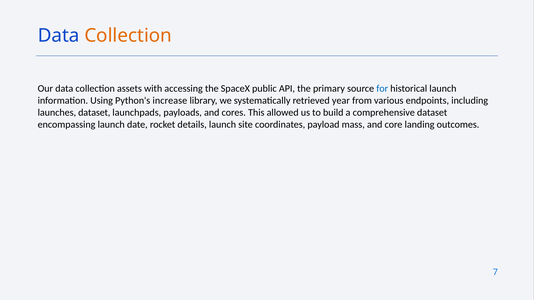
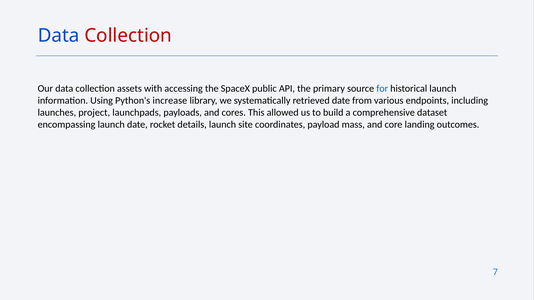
Collection colour: orange -> red (128, 36)
retrieved year: year -> date (341, 101)
launches dataset: dataset -> project (94, 113)
